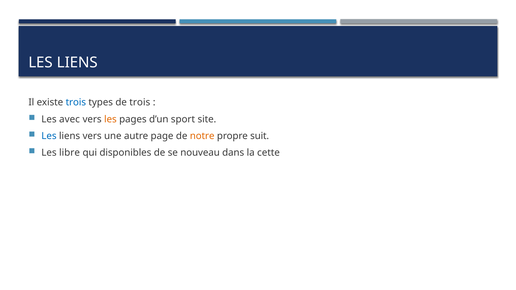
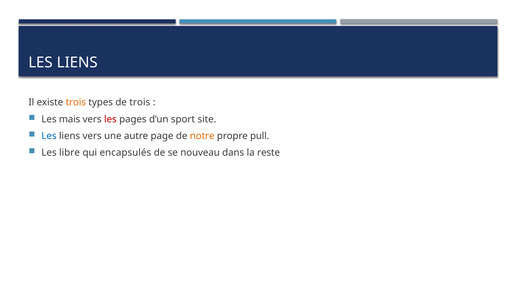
trois colour: blue -> orange (76, 103)
avec: avec -> mais (70, 119)
les colour: orange -> red (110, 119)
suit: suit -> pull (260, 136)
disponibles: disponibles -> encapsulés (125, 153)
cette: cette -> reste (269, 153)
